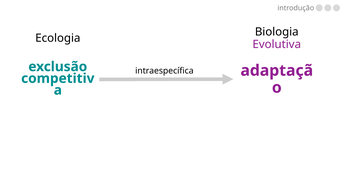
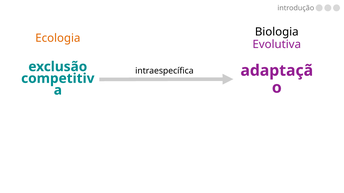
Ecologia colour: black -> orange (58, 38)
